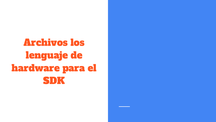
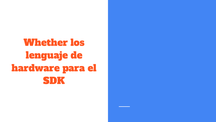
Archivos: Archivos -> Whether (46, 43)
